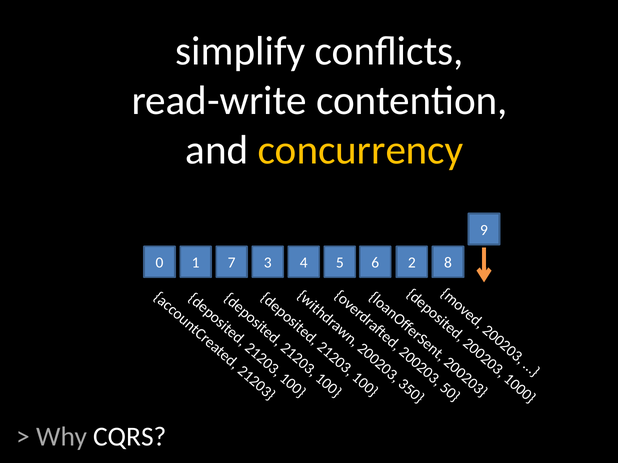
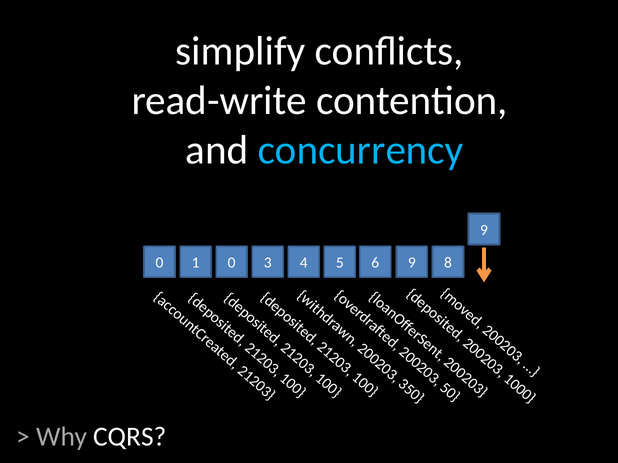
concurrency colour: yellow -> light blue (361, 150)
0 1 7: 7 -> 0 (232, 263)
6 2: 2 -> 9 (412, 263)
